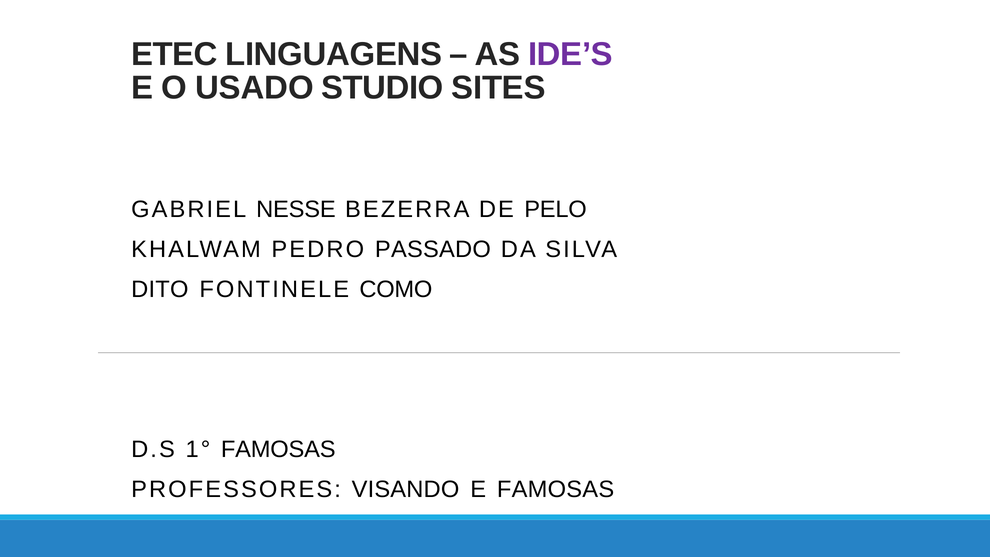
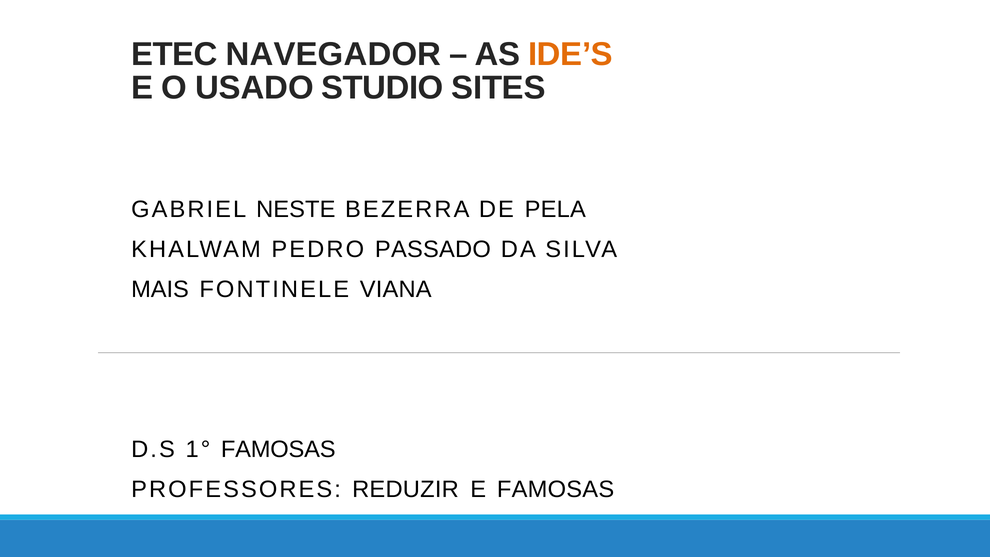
LINGUAGENS: LINGUAGENS -> NAVEGADOR (333, 54)
IDE’S colour: purple -> orange (570, 54)
NESSE: NESSE -> NESTE (296, 209)
PELO: PELO -> PELA (555, 209)
DITO: DITO -> MAIS (160, 289)
COMO: COMO -> VIANA (396, 289)
VISANDO: VISANDO -> REDUZIR (405, 490)
